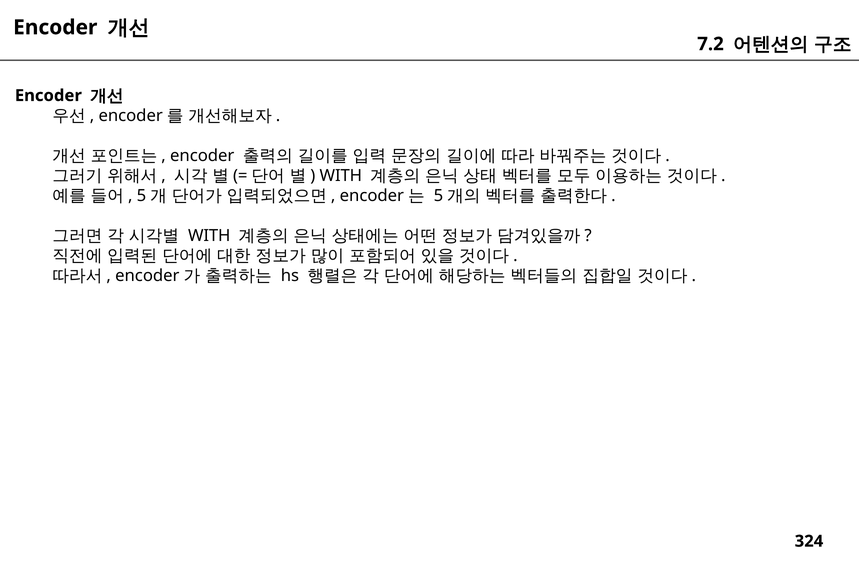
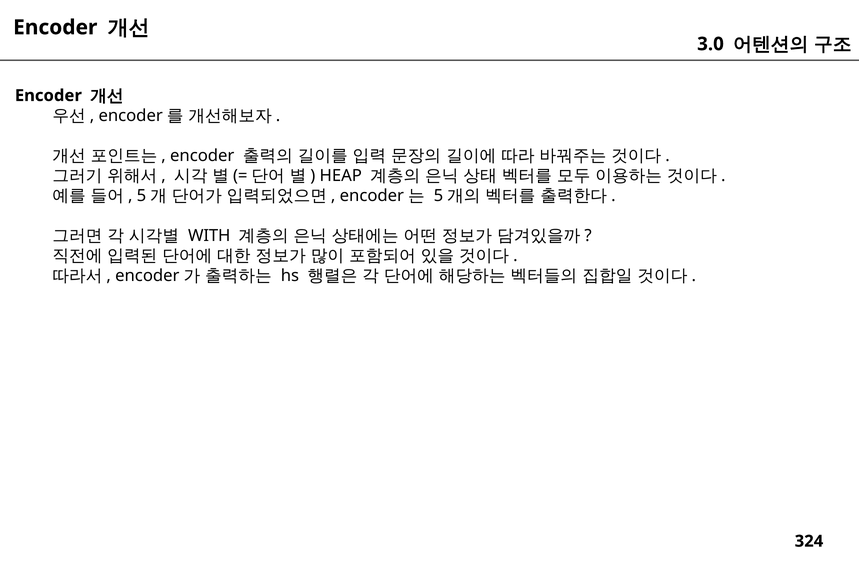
7.2: 7.2 -> 3.0 (711, 44)
WITH: WITH -> HEAP (341, 176)
